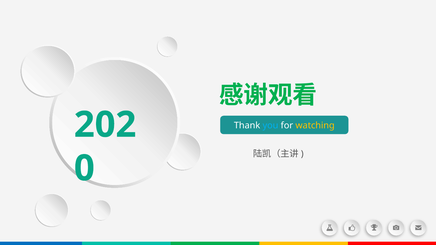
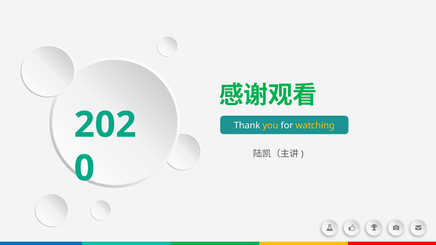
you colour: light blue -> yellow (270, 126)
